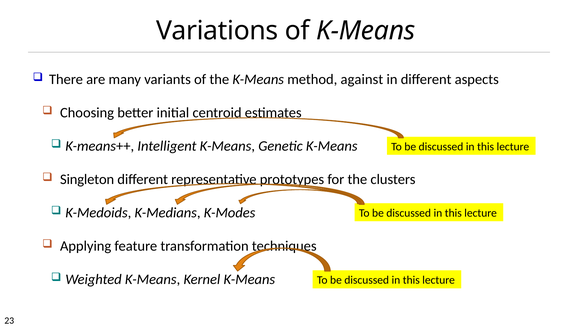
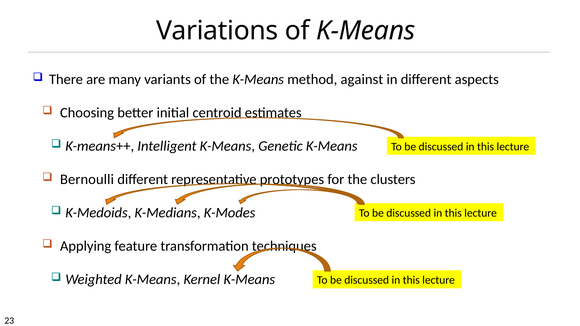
Singleton: Singleton -> Bernoulli (87, 180)
